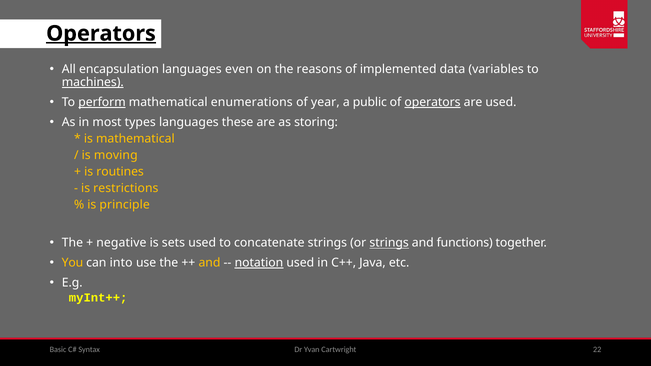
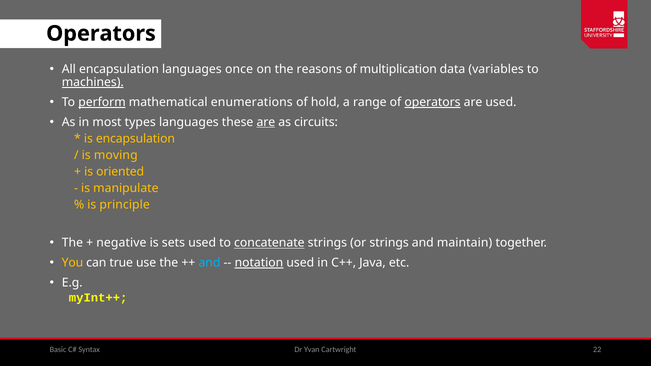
Operators underline: present -> none (101, 34)
even: even -> once (239, 69)
implemented: implemented -> multiplication (398, 69)
year: year -> hold (325, 102)
public: public -> range (370, 102)
are underline: none -> present (266, 122)
storing: storing -> circuits (316, 122)
is mathematical: mathematical -> encapsulation (135, 139)
routines: routines -> oriented (120, 172)
restrictions: restrictions -> manipulate (126, 188)
concatenate underline: none -> present (269, 243)
strings underline: present -> none (389, 243)
functions: functions -> maintain (465, 243)
into: into -> true (121, 263)
and colour: yellow -> light blue (209, 263)
